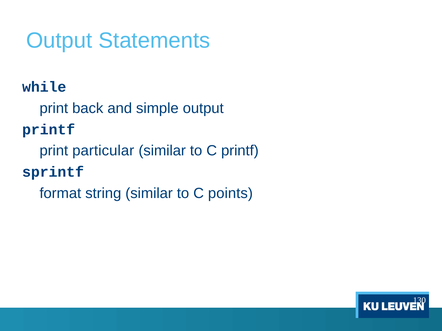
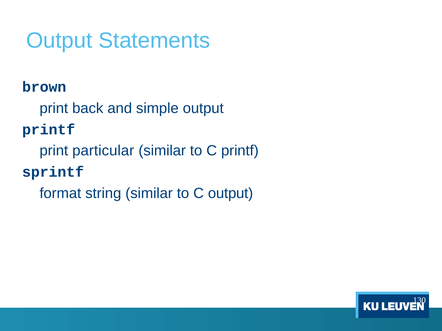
while: while -> brown (44, 87)
C points: points -> output (231, 193)
